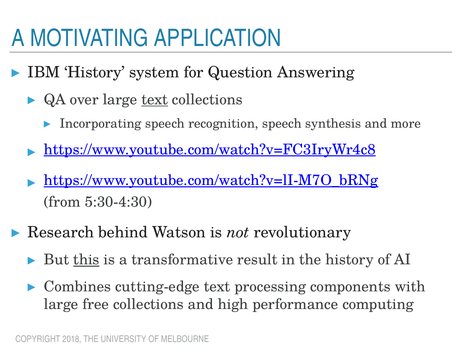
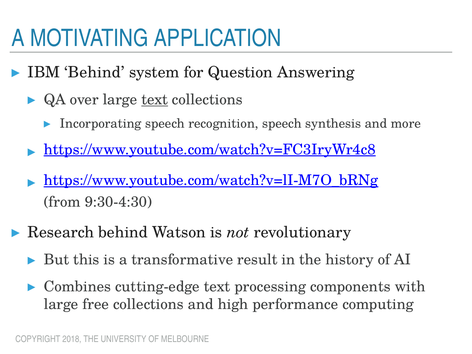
IBM History: History -> Behind (94, 72)
5:30-4:30: 5:30-4:30 -> 9:30-4:30 (118, 202)
this underline: present -> none (86, 260)
